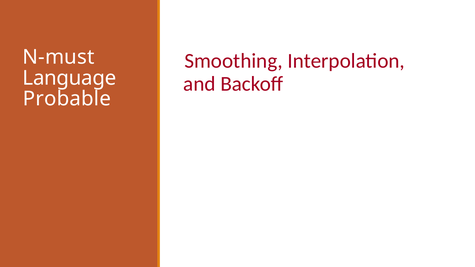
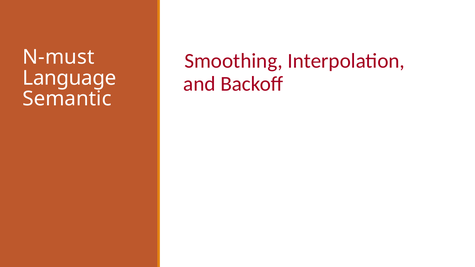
Probable: Probable -> Semantic (67, 99)
